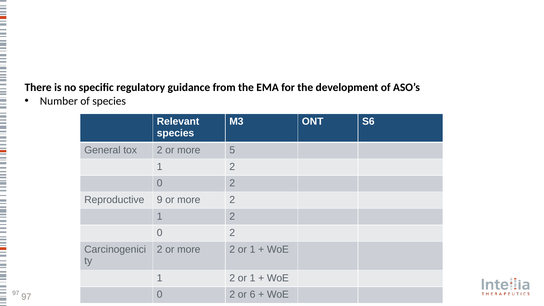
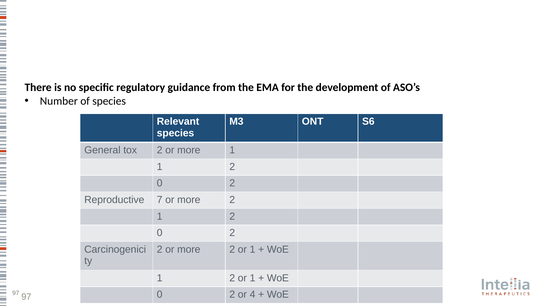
more 5: 5 -> 1 (232, 150)
9: 9 -> 7 (160, 200)
6: 6 -> 4 (253, 295)
